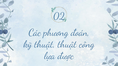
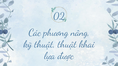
đoán: đoán -> nâng (80, 33)
công: công -> khai (87, 44)
